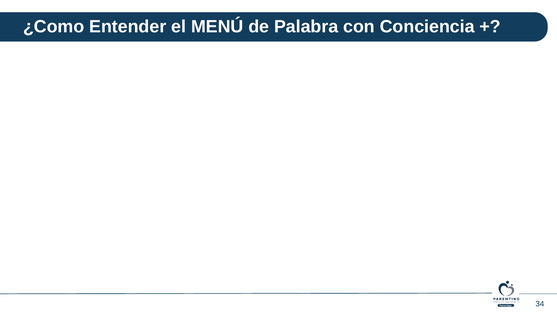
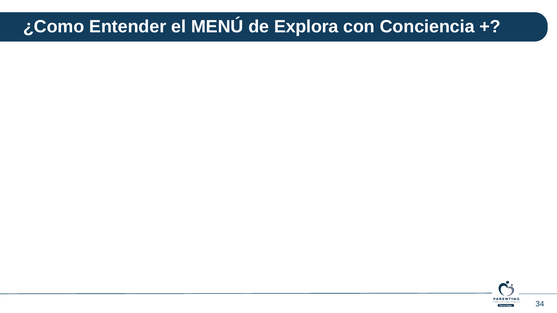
Palabra: Palabra -> Explora (306, 27)
